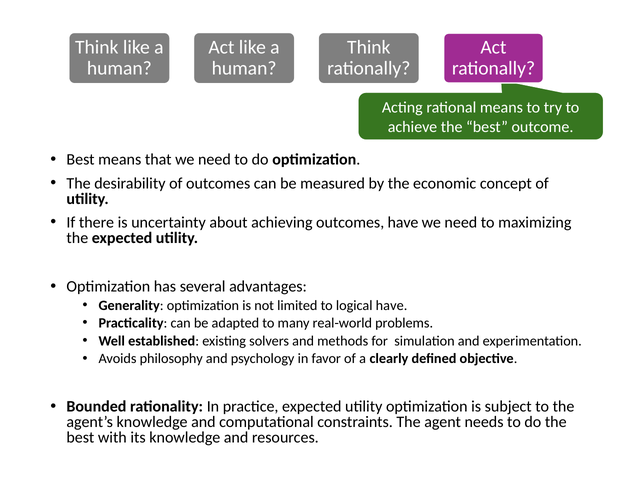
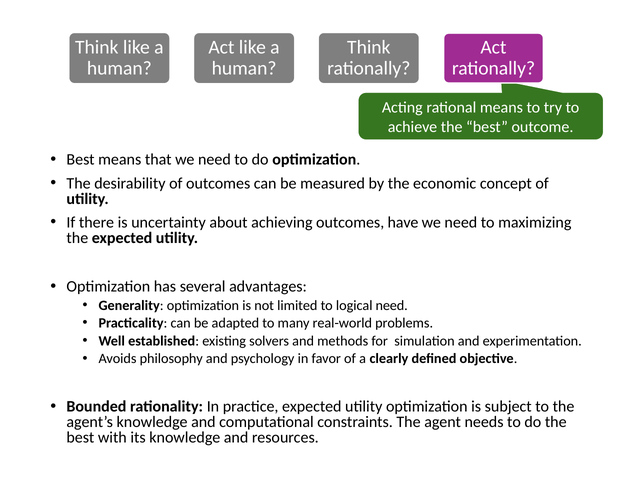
logical have: have -> need (392, 306)
